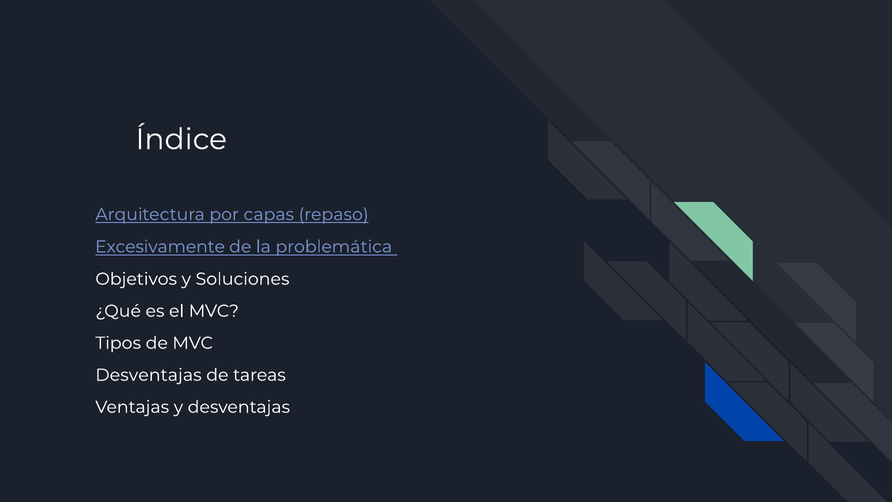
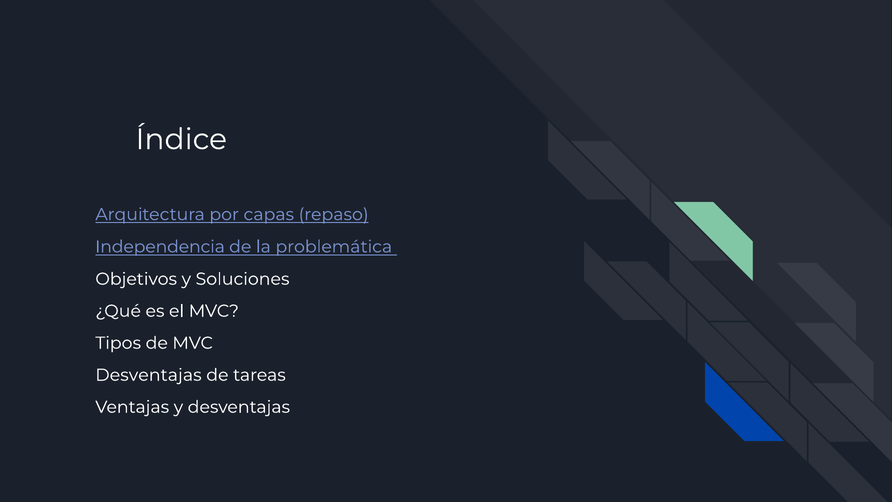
Excesivamente: Excesivamente -> Independencia (160, 247)
